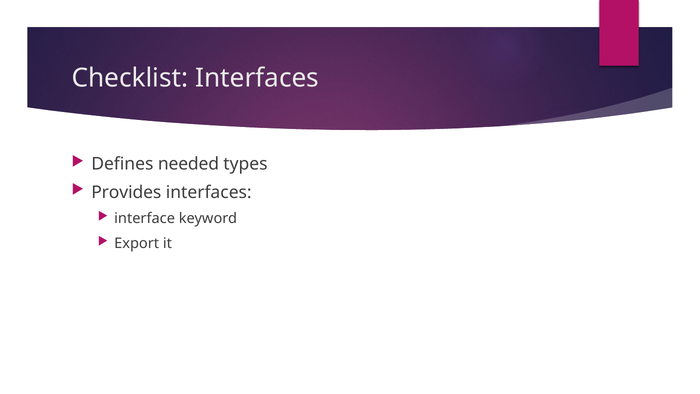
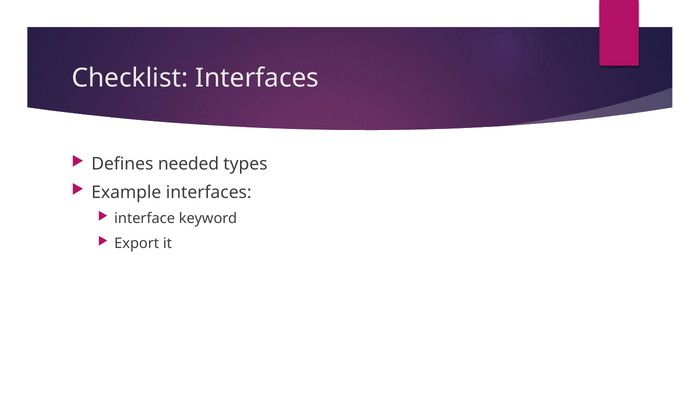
Provides: Provides -> Example (126, 192)
